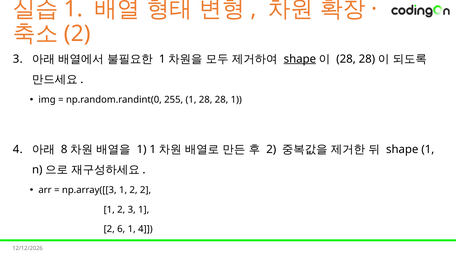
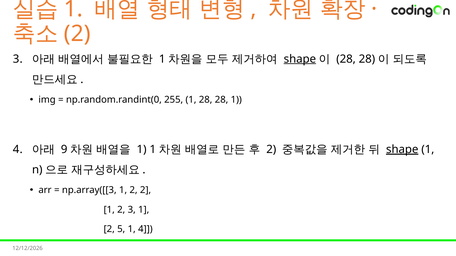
8: 8 -> 9 (64, 150)
shape underline: none -> present (402, 150)
6: 6 -> 5 (121, 230)
